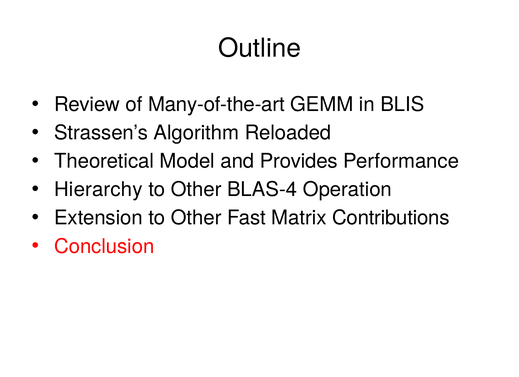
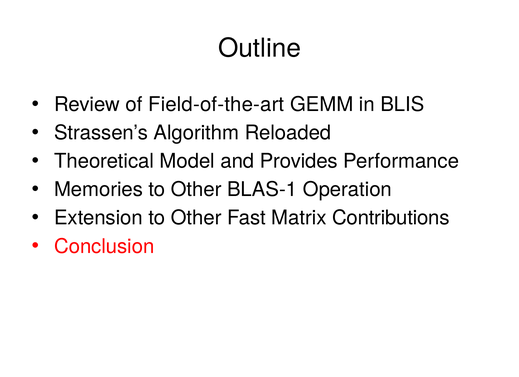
Many-of-the-art: Many-of-the-art -> Field-of-the-art (216, 105)
Hierarchy: Hierarchy -> Memories (99, 190)
BLAS-4: BLAS-4 -> BLAS-1 (262, 190)
